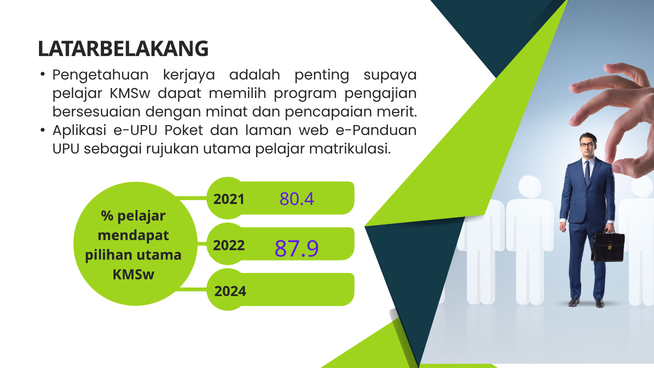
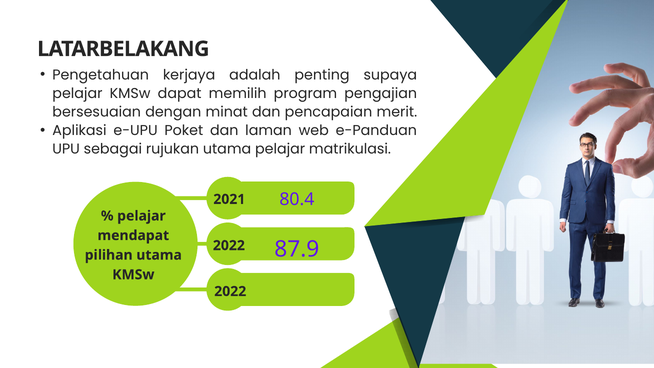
2024: 2024 -> 2022 (230, 291)
